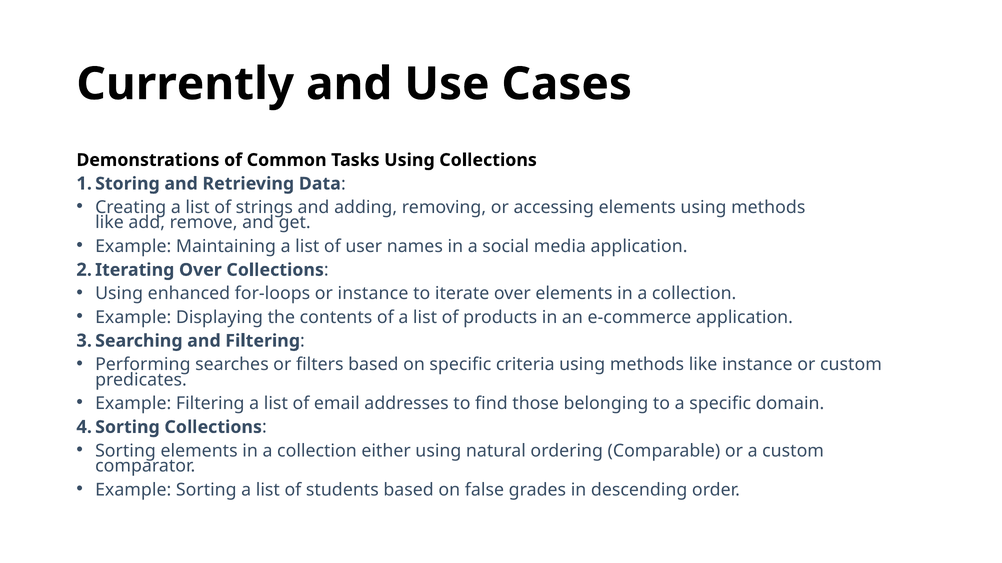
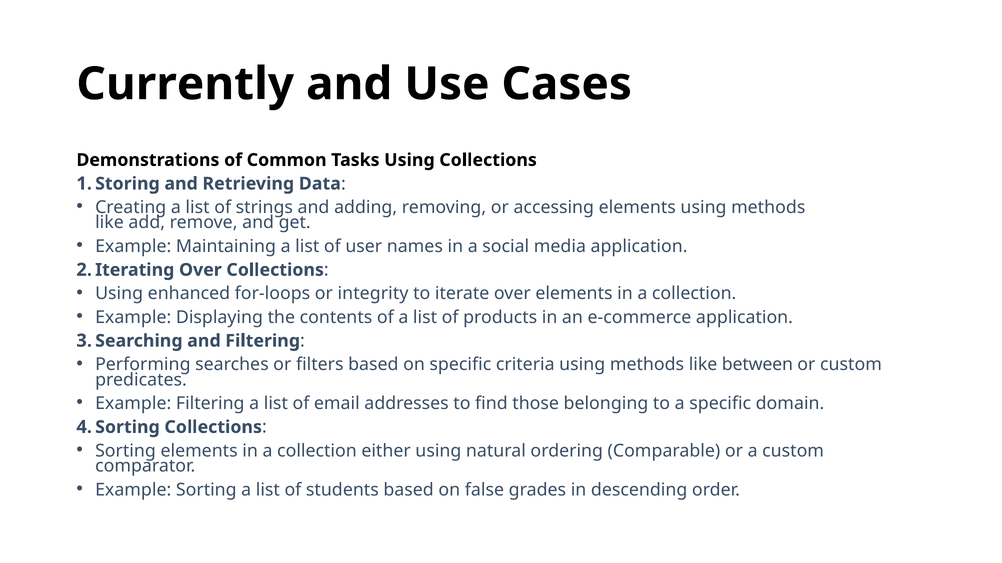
or instance: instance -> integrity (373, 294)
like instance: instance -> between (757, 365)
